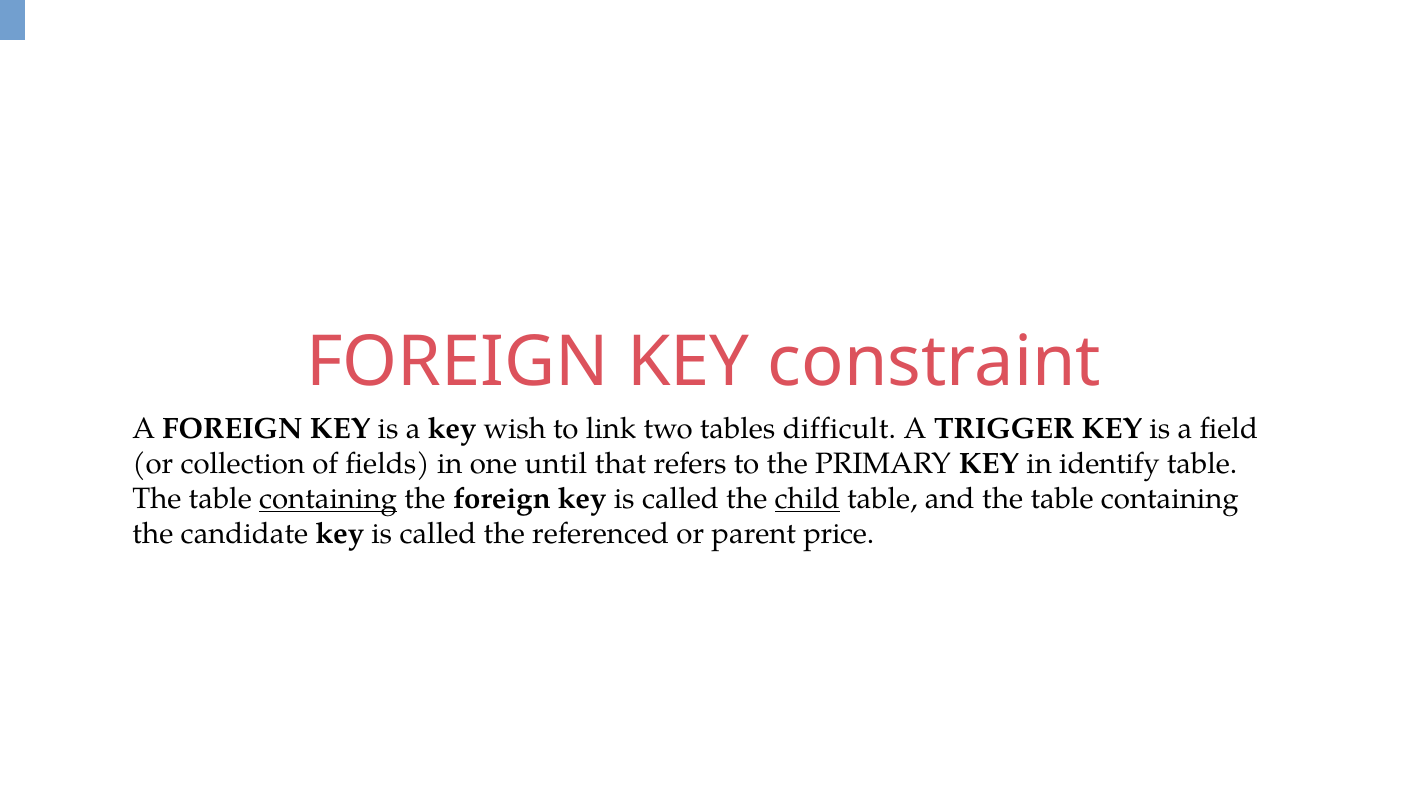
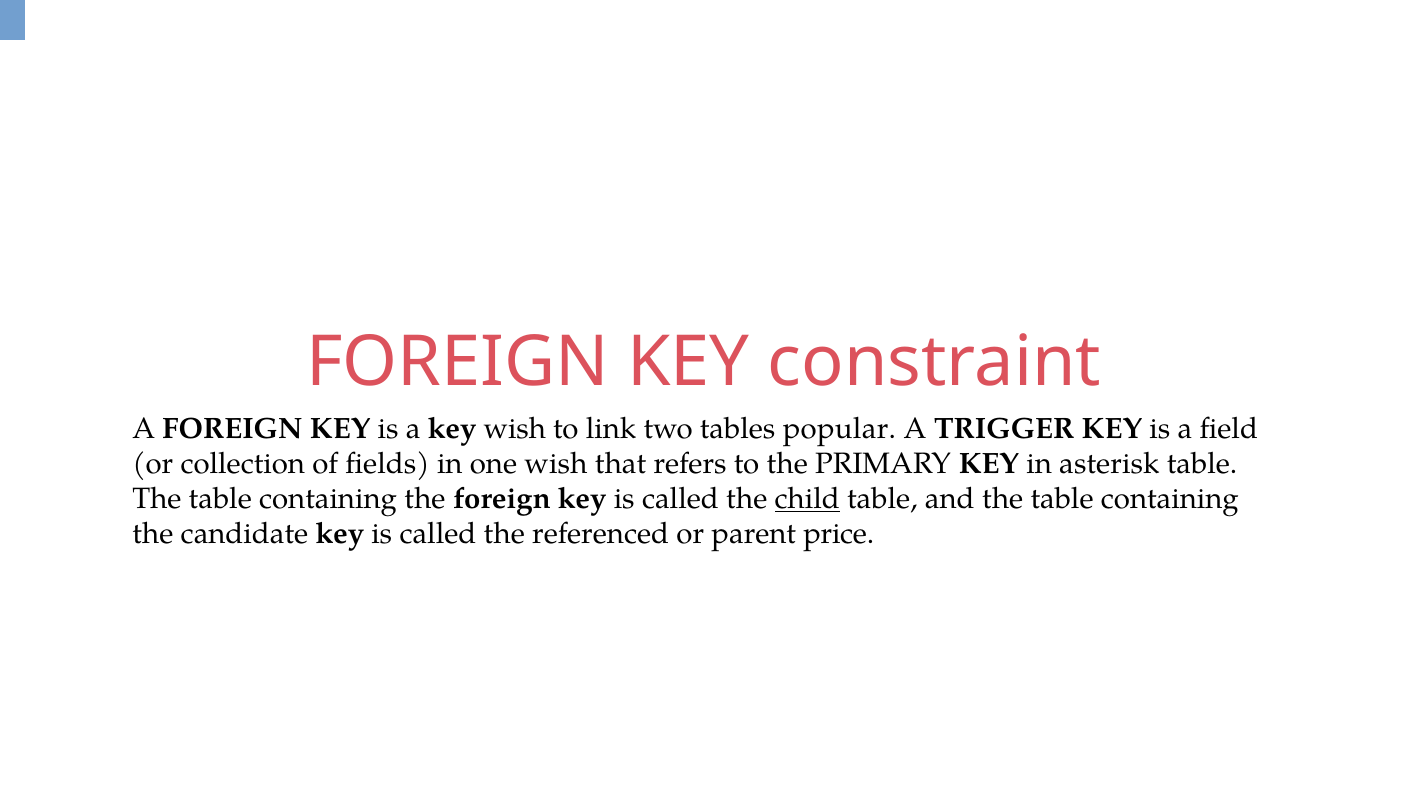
difficult: difficult -> popular (839, 428)
one until: until -> wish (556, 464)
identify: identify -> asterisk (1109, 464)
containing underline: present -> none (328, 499)
